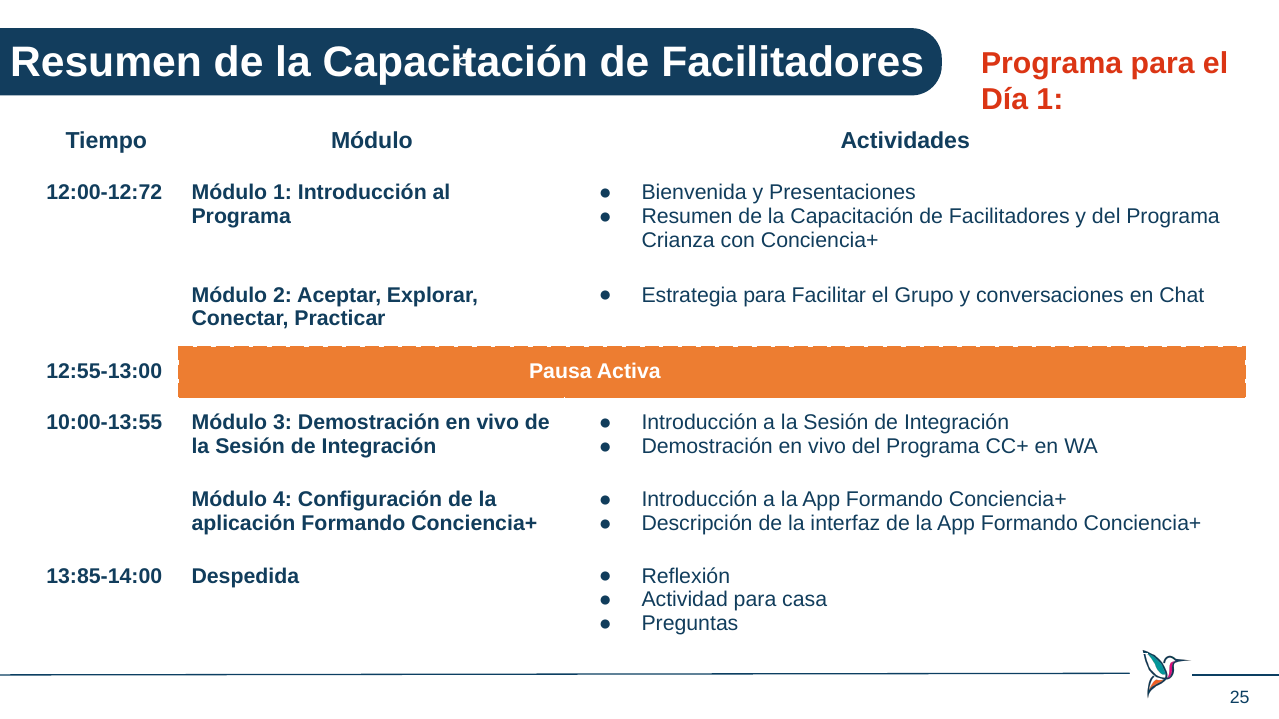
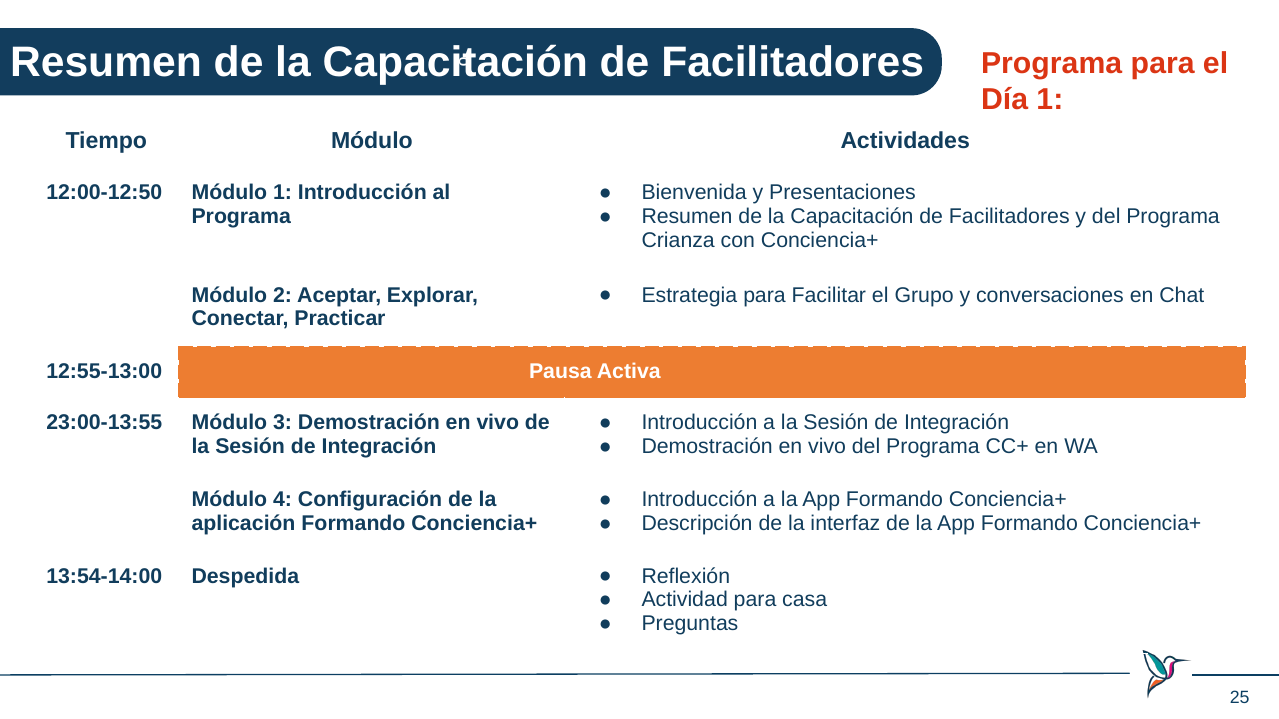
12:00-12:72: 12:00-12:72 -> 12:00-12:50 (104, 193)
10:00-13:55: 10:00-13:55 -> 23:00-13:55 (104, 423)
13:85-14:00: 13:85-14:00 -> 13:54-14:00 (104, 576)
